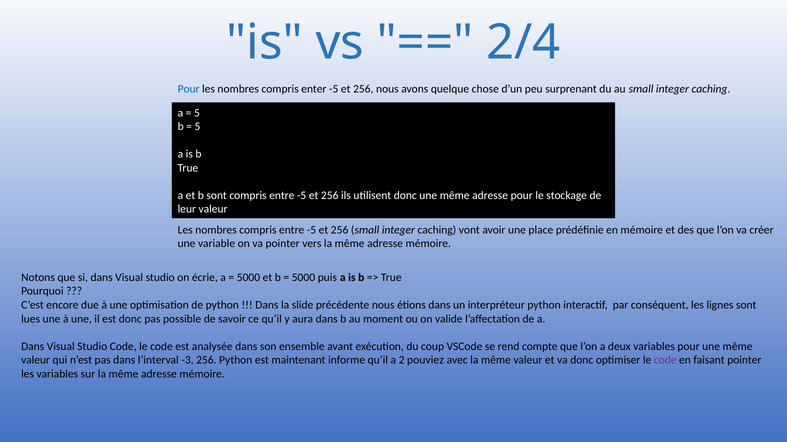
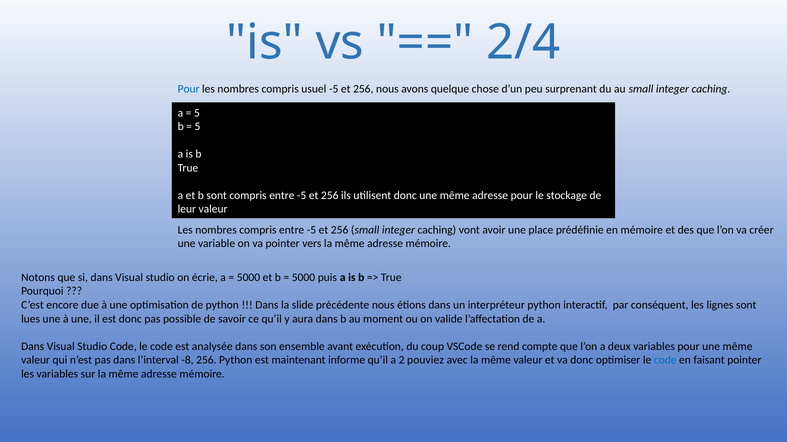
enter: enter -> usuel (314, 89)
-3: -3 -> -8 (187, 361)
code colour: purple -> blue (665, 361)
